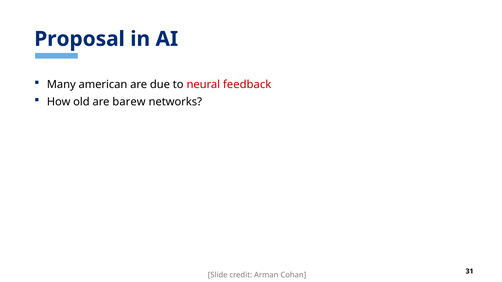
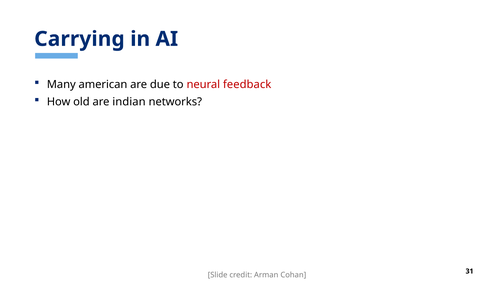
Proposal: Proposal -> Carrying (79, 39)
barew: barew -> indian (129, 102)
